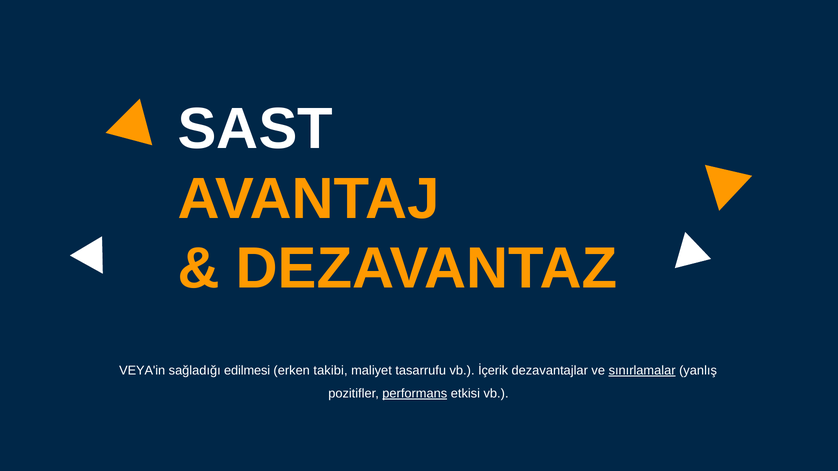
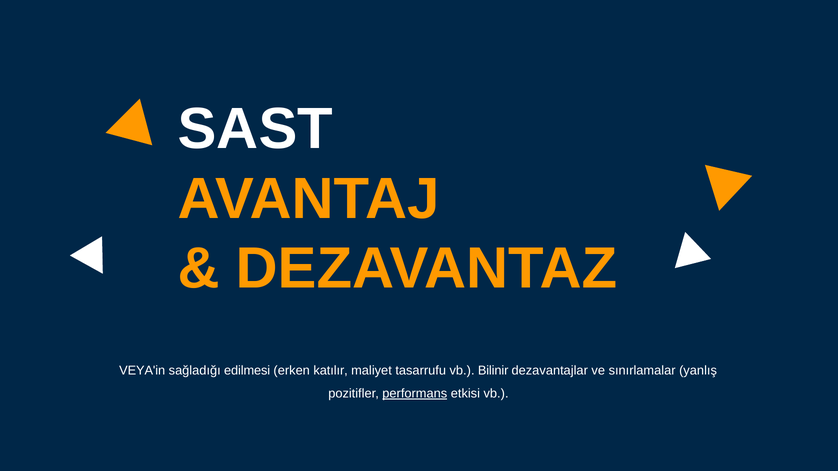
takibi: takibi -> katılır (331, 371)
İçerik: İçerik -> Bilinir (493, 371)
sınırlamalar underline: present -> none (642, 371)
